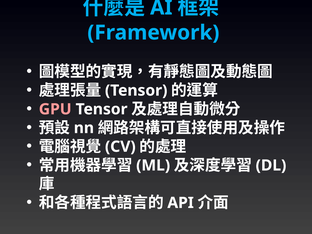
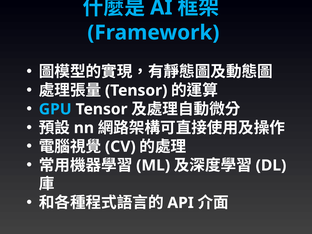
GPU colour: pink -> light blue (55, 109)
